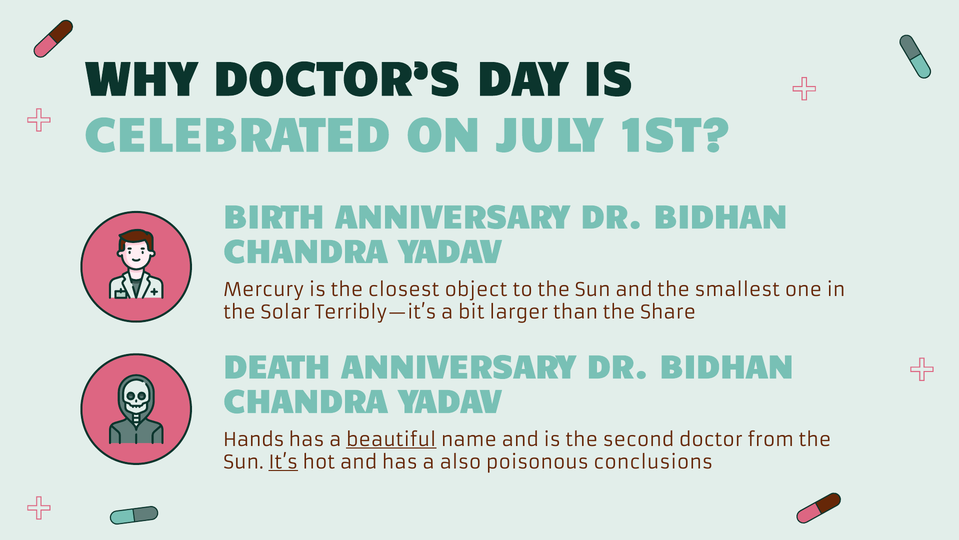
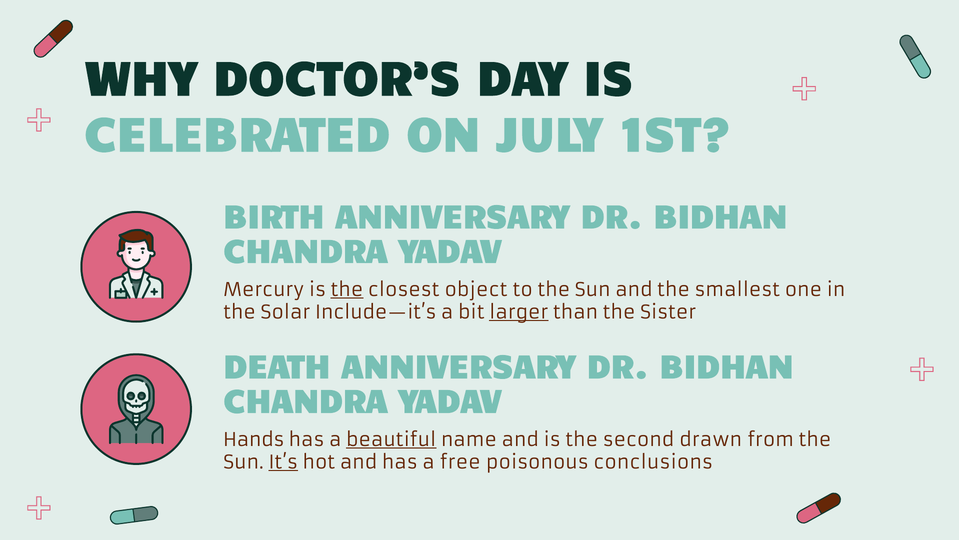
the underline: none -> present (347, 290)
Terribly—it’s: Terribly—it’s -> Include—it’s (376, 312)
larger underline: none -> present (519, 312)
Share: Share -> Sister (668, 312)
doctor: doctor -> drawn (711, 440)
also: also -> free (460, 462)
